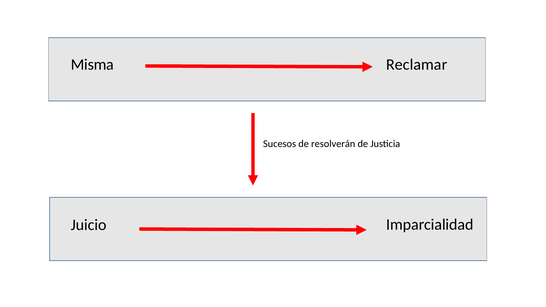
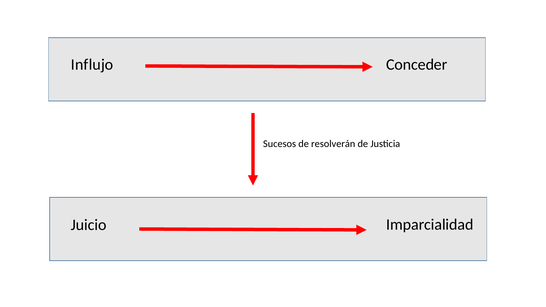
Reclamar: Reclamar -> Conceder (417, 65)
Misma: Misma -> Influjo (92, 65)
